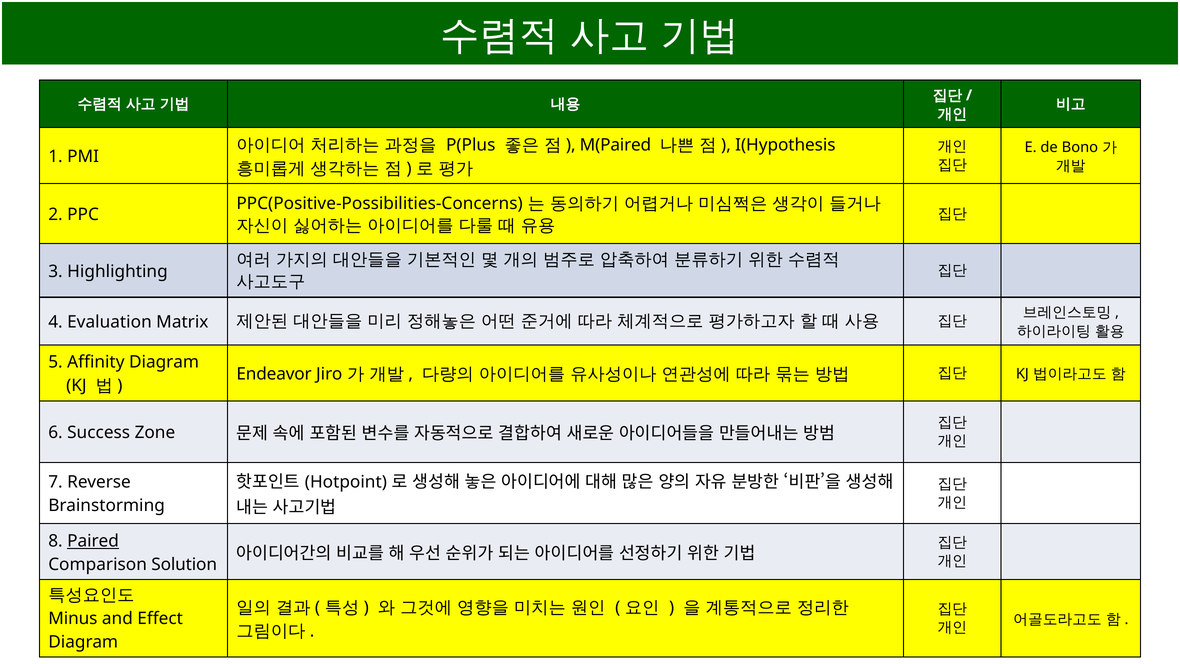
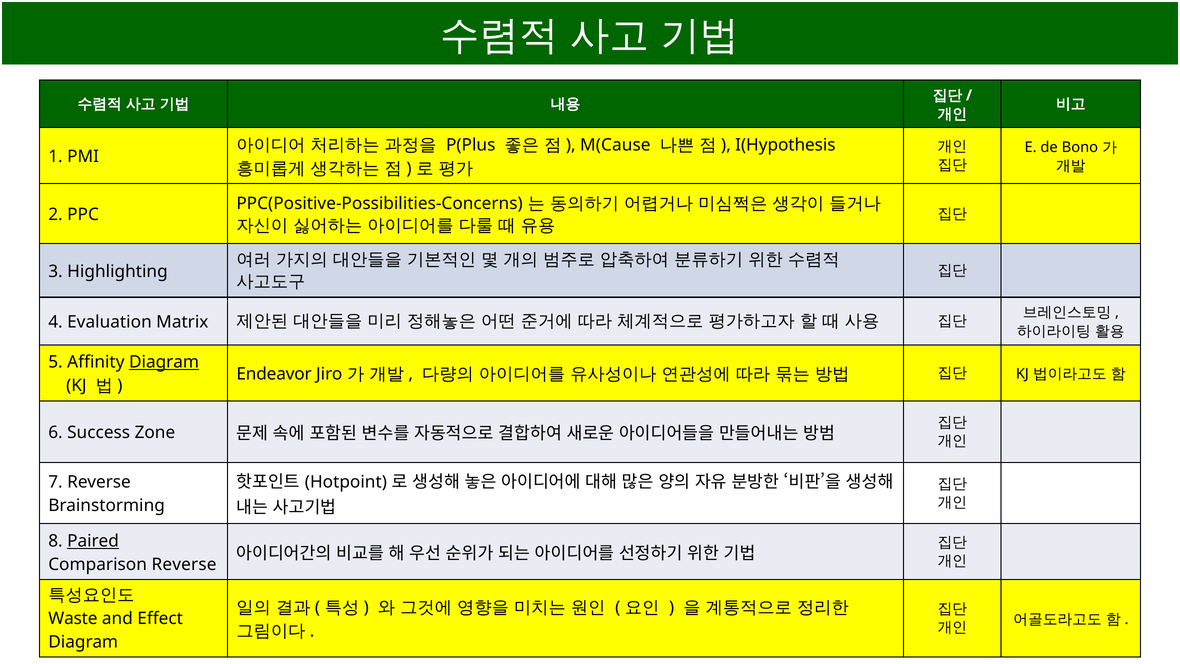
M(Paired: M(Paired -> M(Cause (615, 145)
Diagram underline: none -> present (164, 362)
Comparison Solution: Solution -> Reverse (184, 564)
Minus: Minus -> Waste (73, 618)
